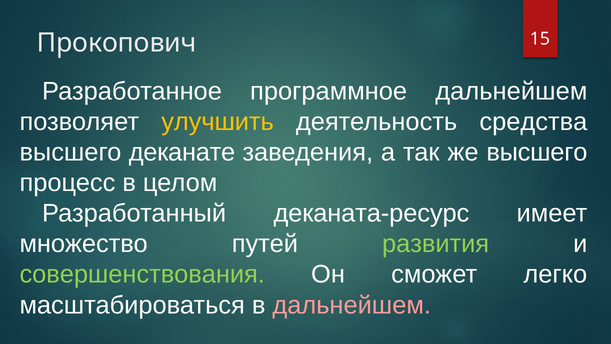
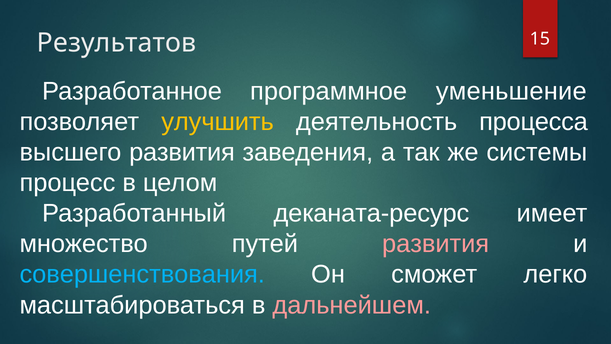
Прокопович: Прокопович -> Результатов (117, 43)
программное дальнейшем: дальнейшем -> уменьшение (511, 91)
средства: средства -> процесса (534, 122)
высшего деканате: деканате -> развития (182, 152)
же высшего: высшего -> системы (537, 152)
развития colour: light green -> pink (436, 244)
совершенствования colour: light green -> light blue (142, 274)
